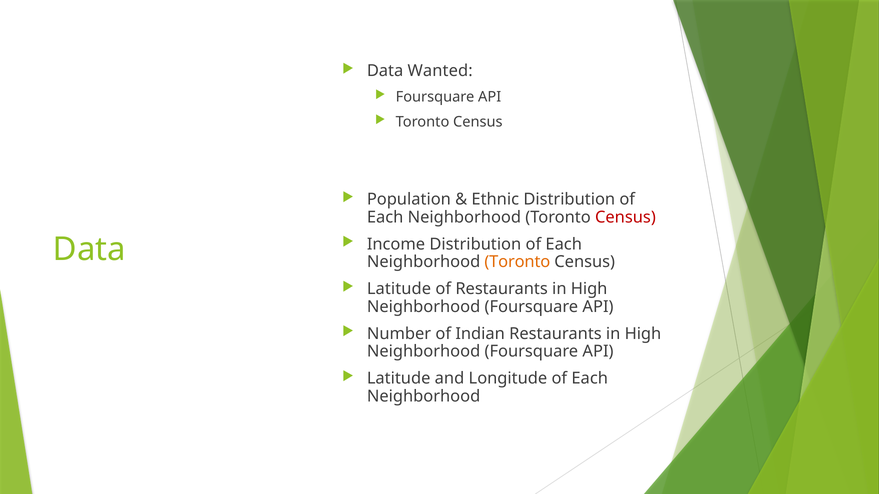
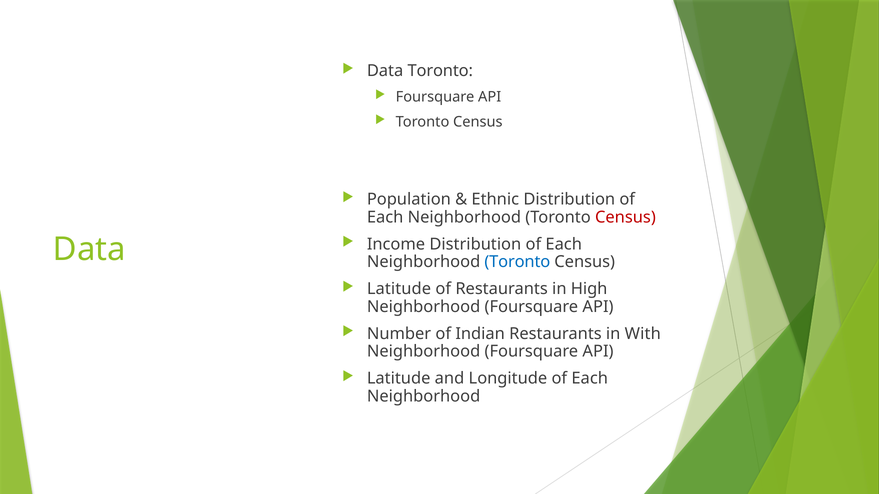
Data Wanted: Wanted -> Toronto (440, 71)
Toronto colour: orange -> blue (517, 262)
Indian Restaurants in High: High -> With (643, 334)
